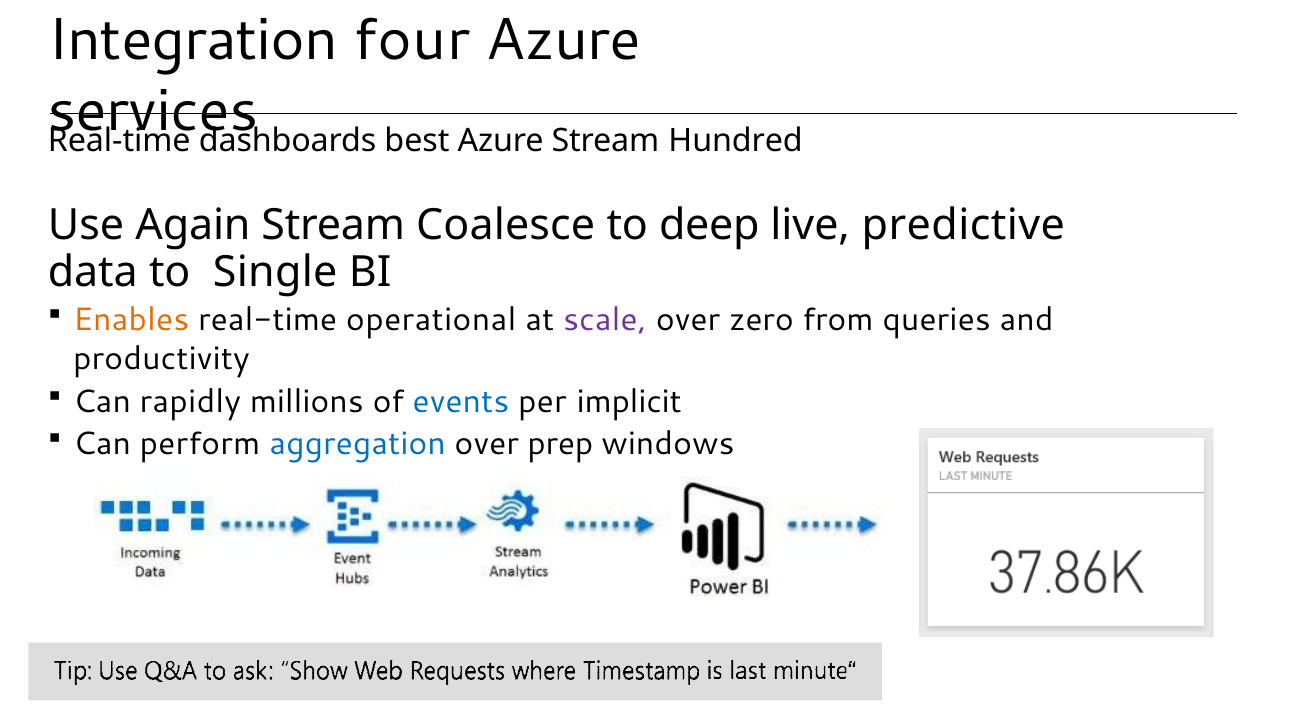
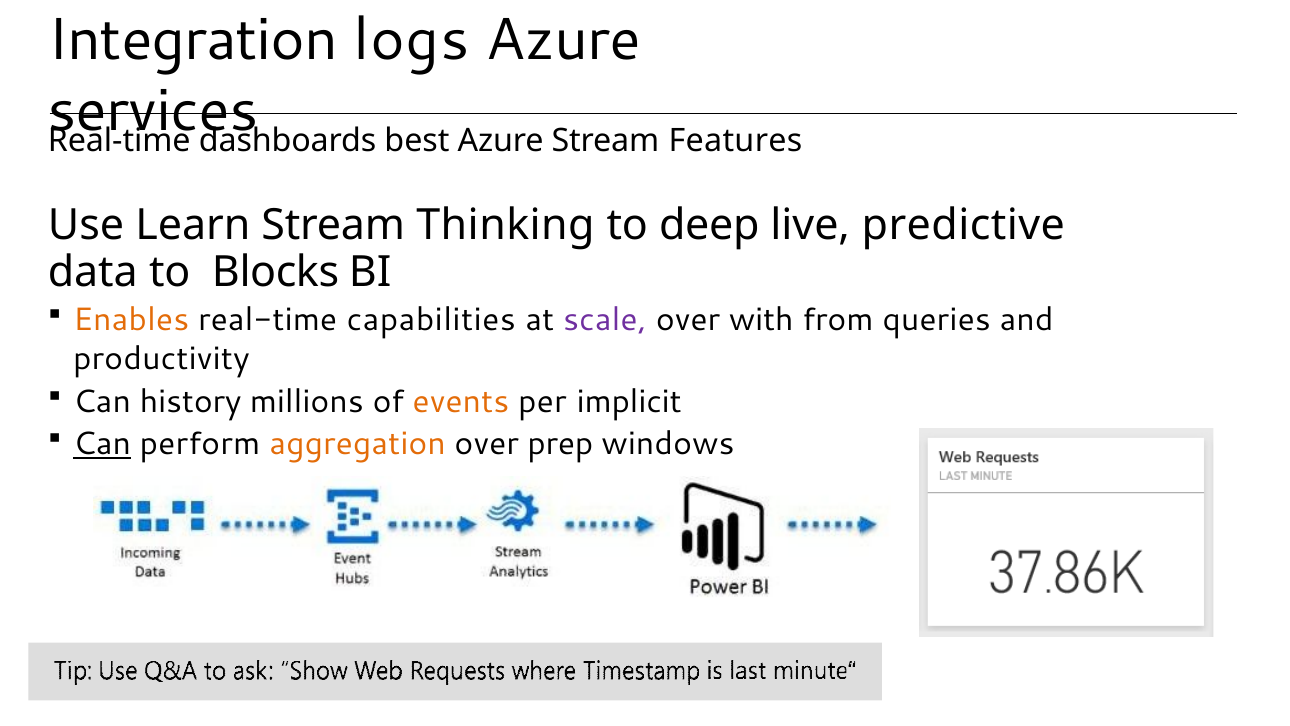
four: four -> logs (412, 40)
Hundred: Hundred -> Features (735, 141)
Again: Again -> Learn (193, 226)
Coalesce: Coalesce -> Thinking (506, 226)
Single: Single -> Blocks (276, 272)
operational: operational -> capabilities (431, 320)
zero: zero -> with (761, 320)
rapidly: rapidly -> history (191, 401)
events colour: blue -> orange (461, 401)
Can underline: none -> present (102, 444)
aggregation colour: blue -> orange (358, 444)
